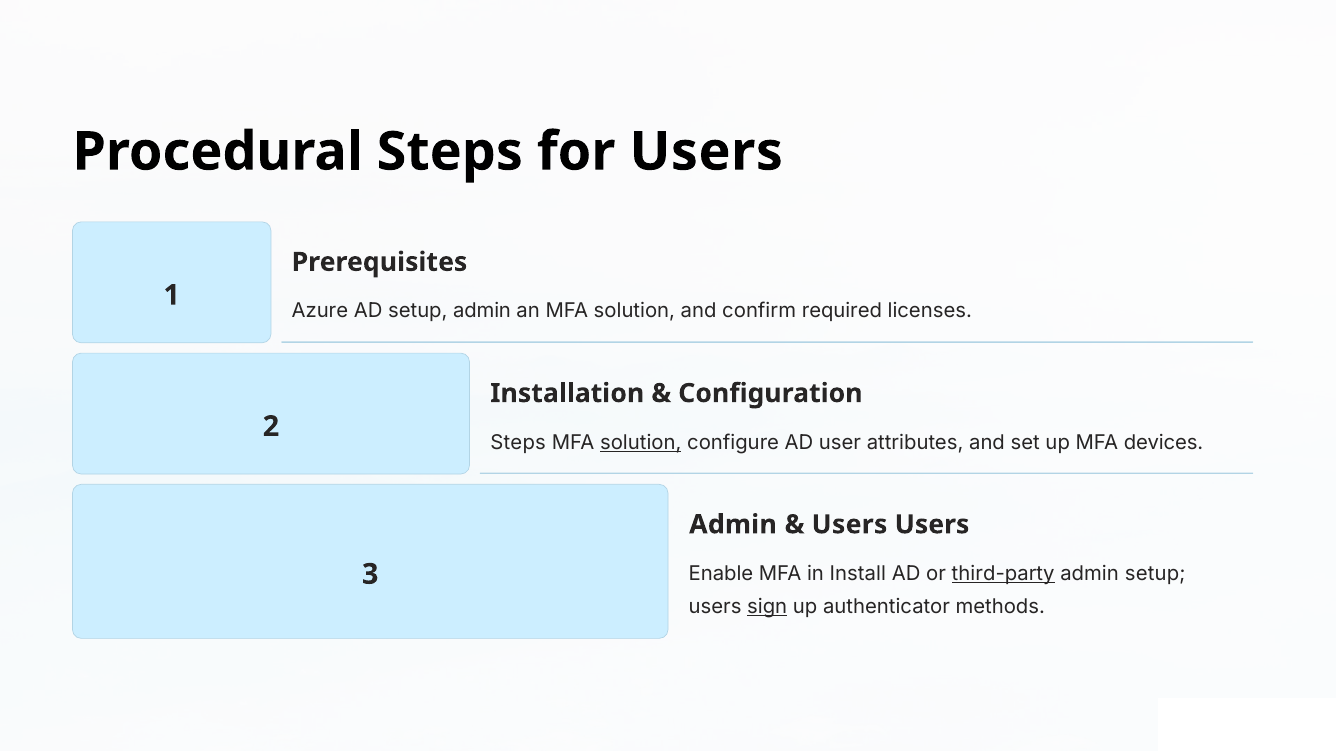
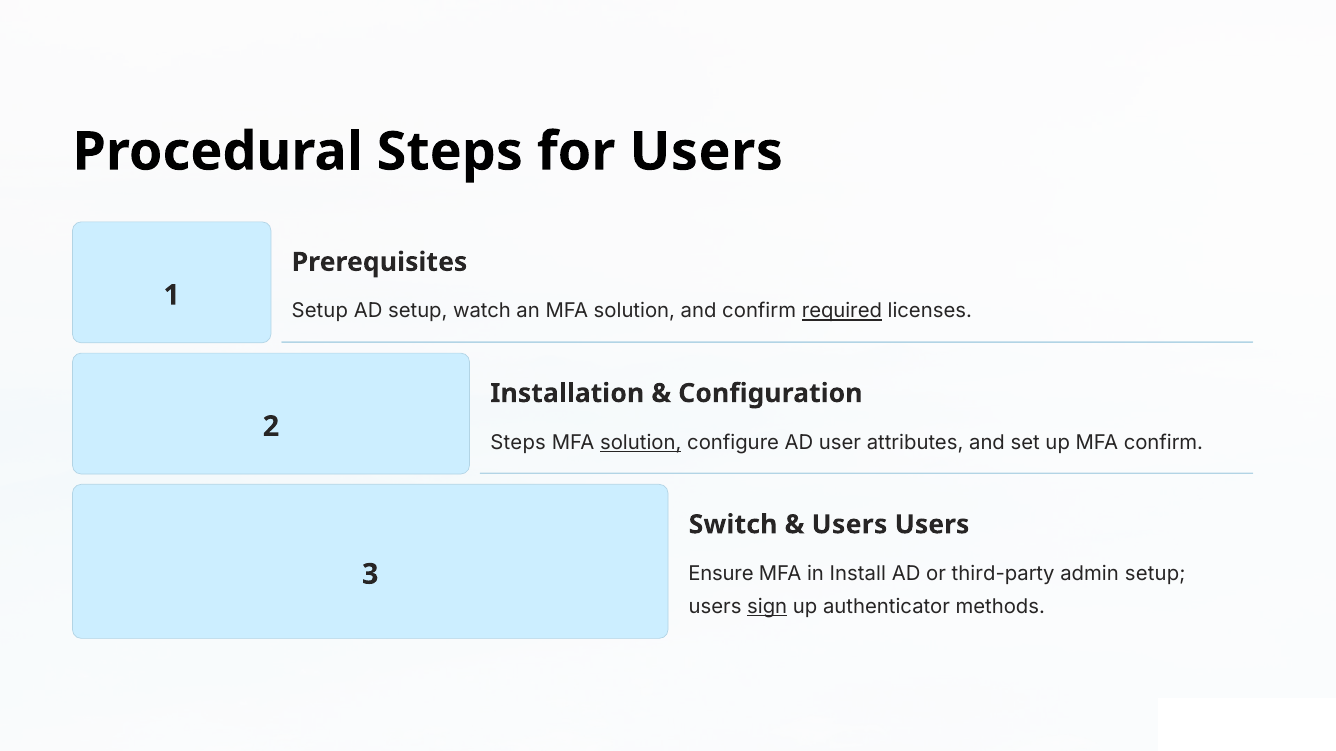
Azure: Azure -> Setup (320, 311)
setup admin: admin -> watch (482, 311)
required underline: none -> present (842, 311)
MFA devices: devices -> confirm (1163, 443)
Admin: Admin -> Switch (733, 525)
Enable: Enable -> Ensure (721, 574)
third-party underline: present -> none (1003, 574)
